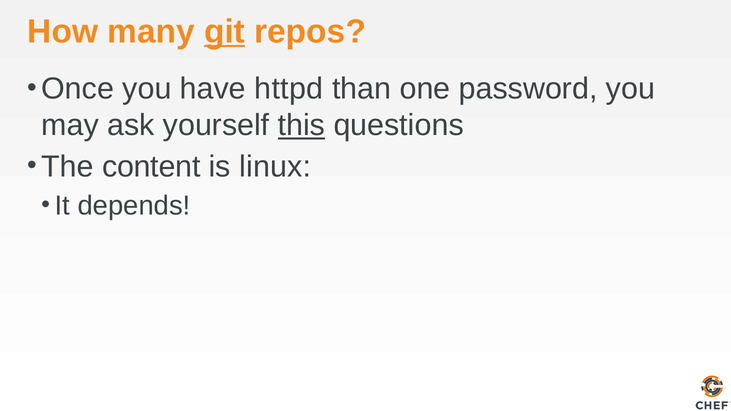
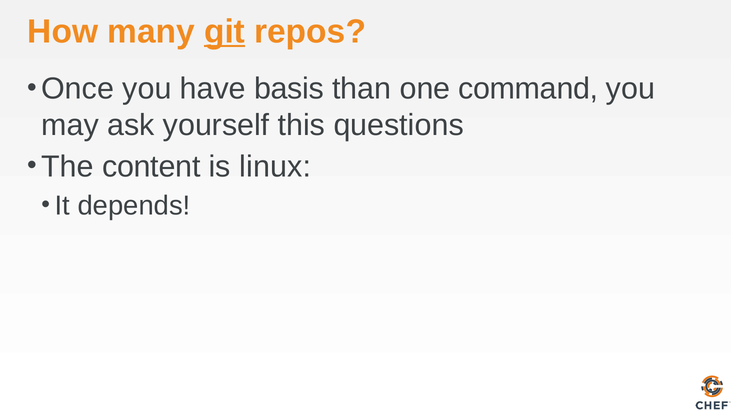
httpd: httpd -> basis (289, 89)
password: password -> command (528, 89)
this underline: present -> none (301, 125)
